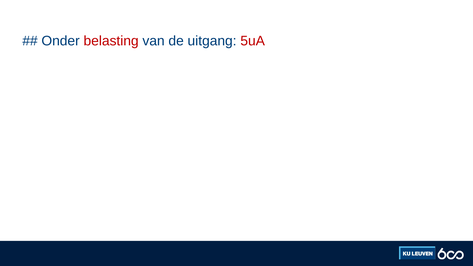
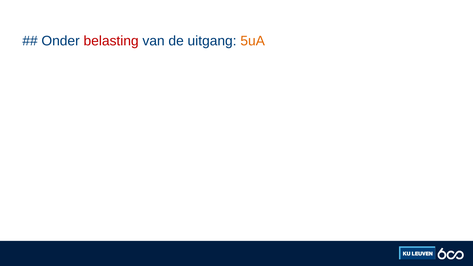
5uA colour: red -> orange (253, 41)
